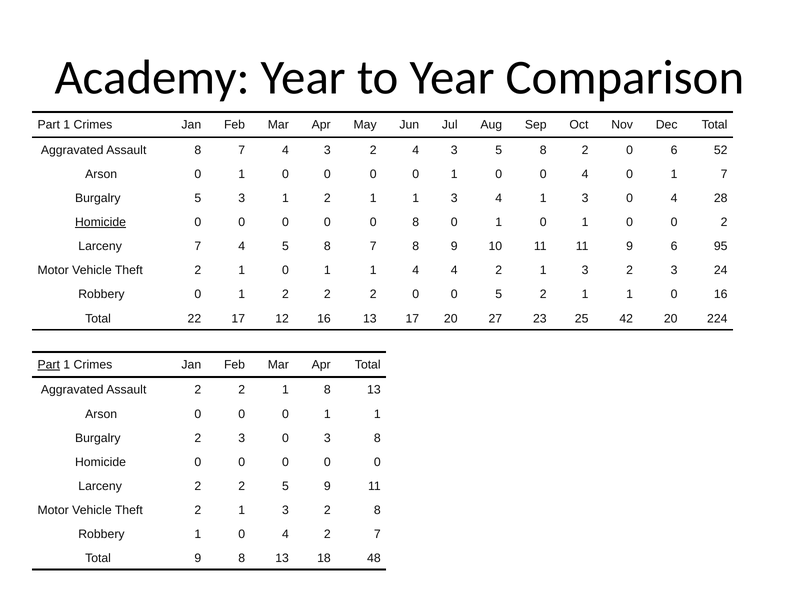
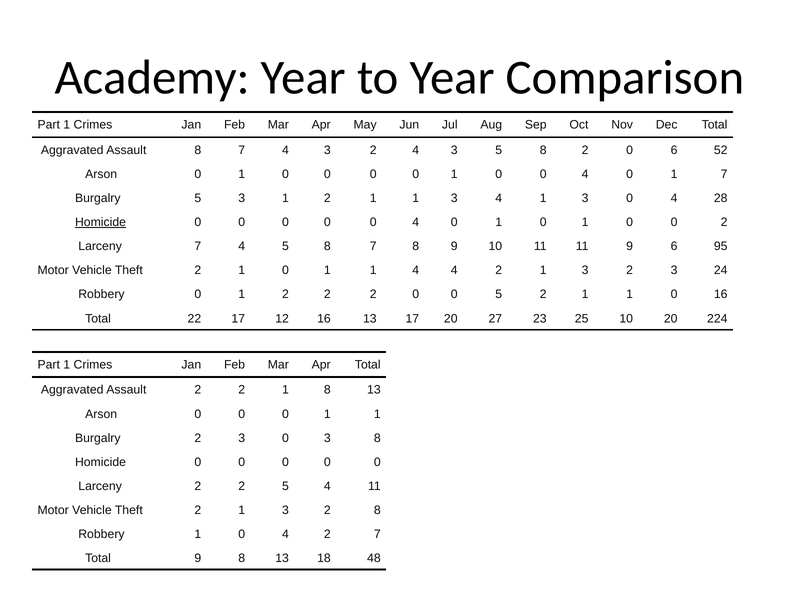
0 0 0 8: 8 -> 4 (416, 222)
25 42: 42 -> 10 (626, 319)
Part underline: present -> none (49, 365)
5 9: 9 -> 4 (327, 486)
